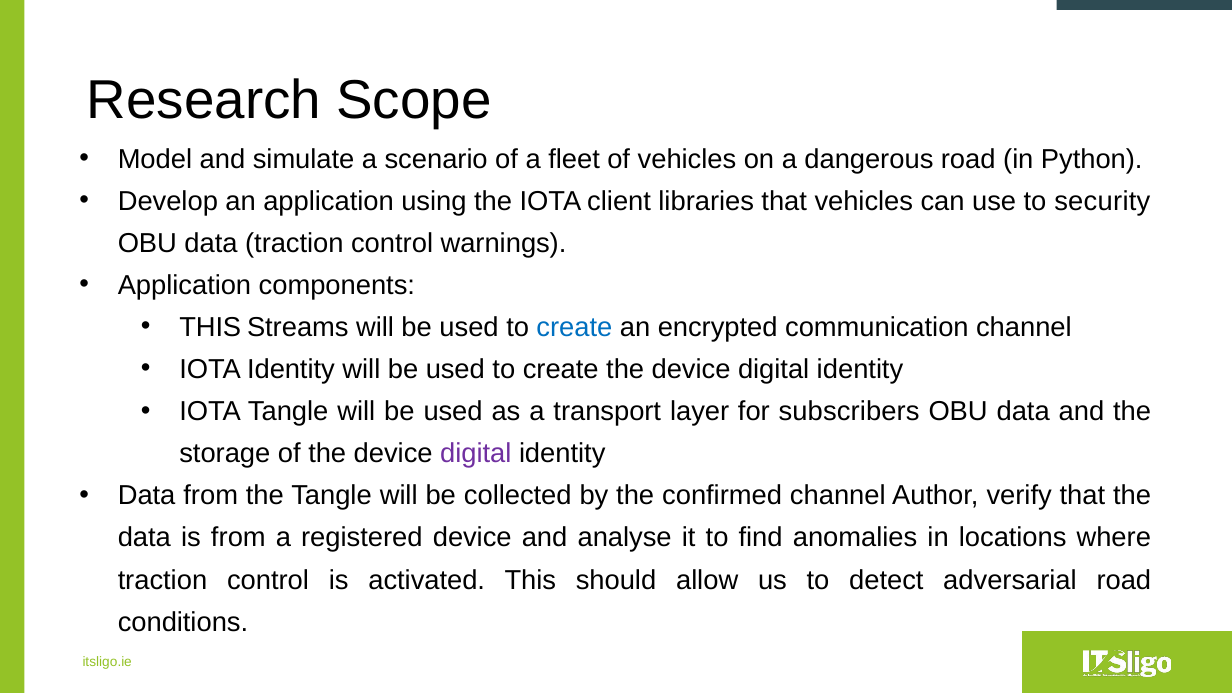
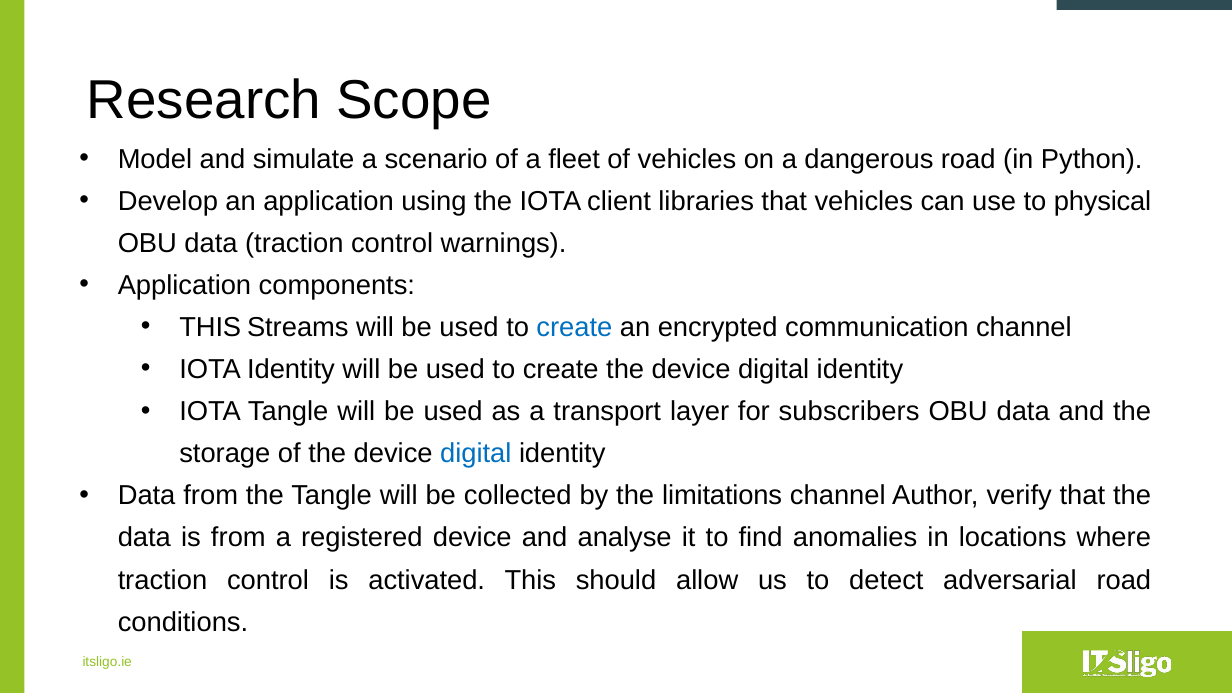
security: security -> physical (1103, 201)
digital colour: purple -> blue (476, 454)
confirmed: confirmed -> limitations (722, 496)
